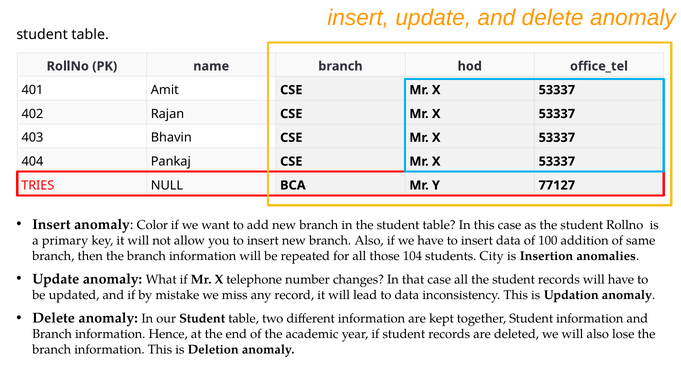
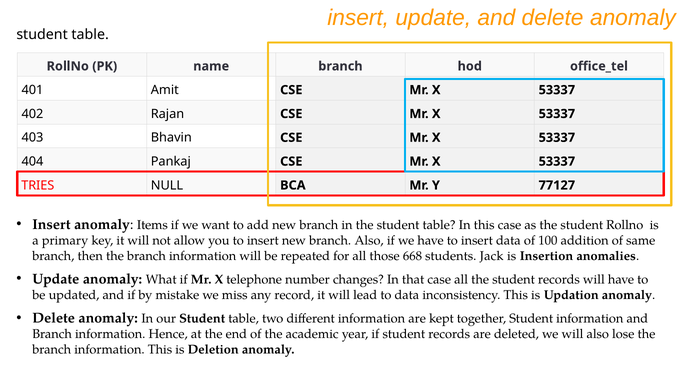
Color: Color -> Items (152, 225)
104: 104 -> 668 (412, 256)
City: City -> Jack (492, 256)
